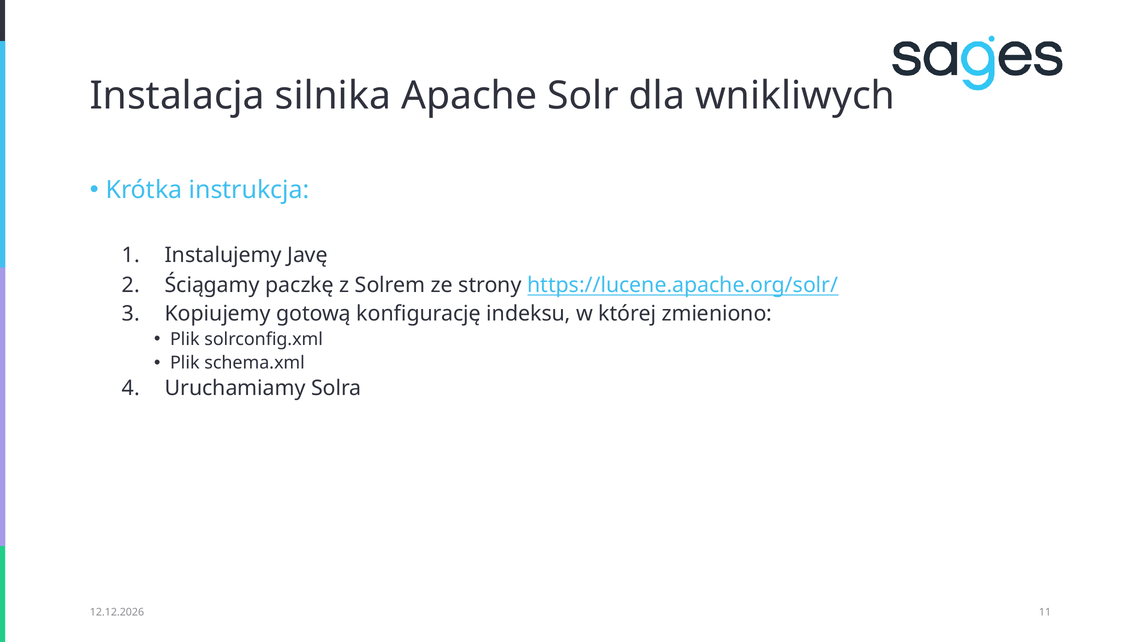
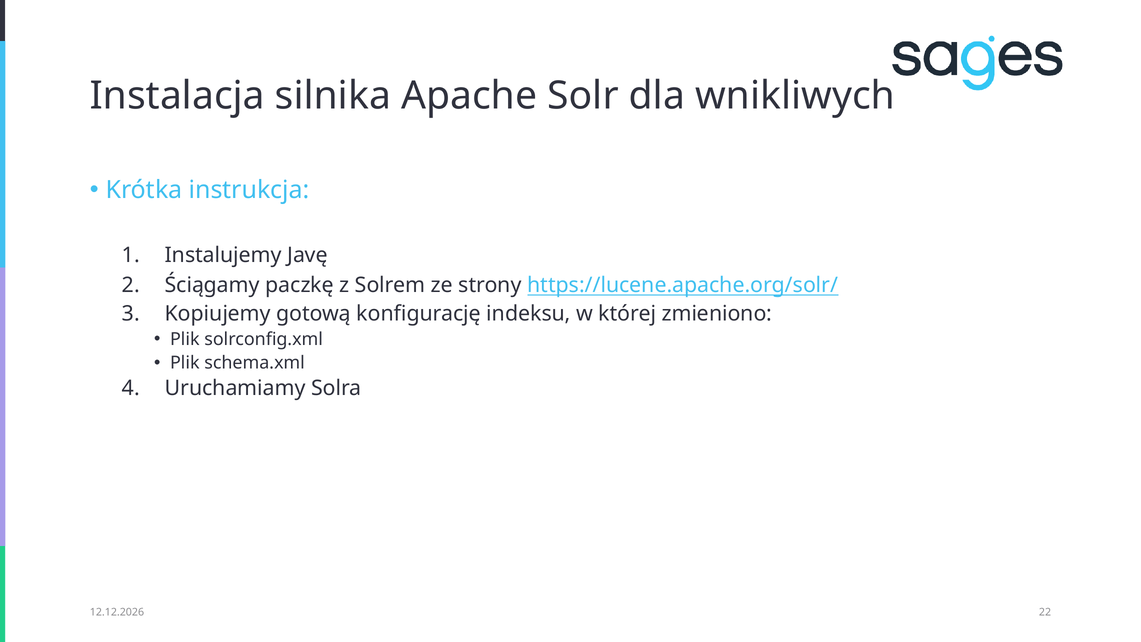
11: 11 -> 22 (1045, 612)
